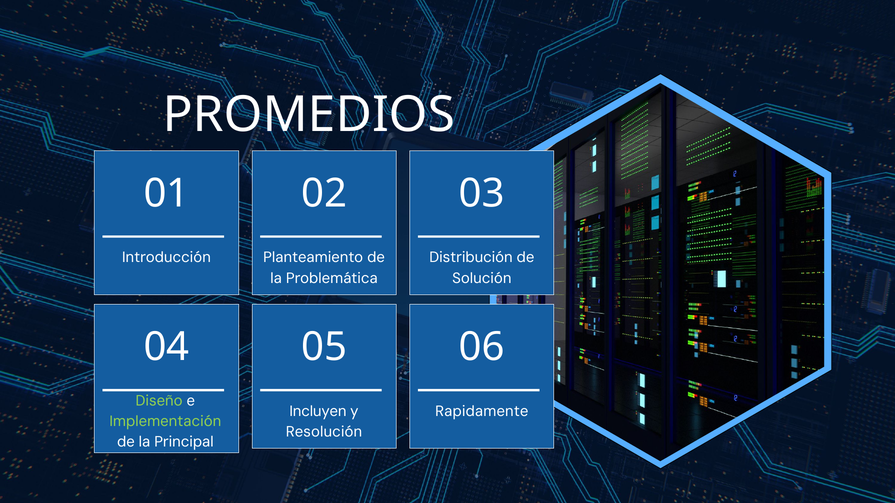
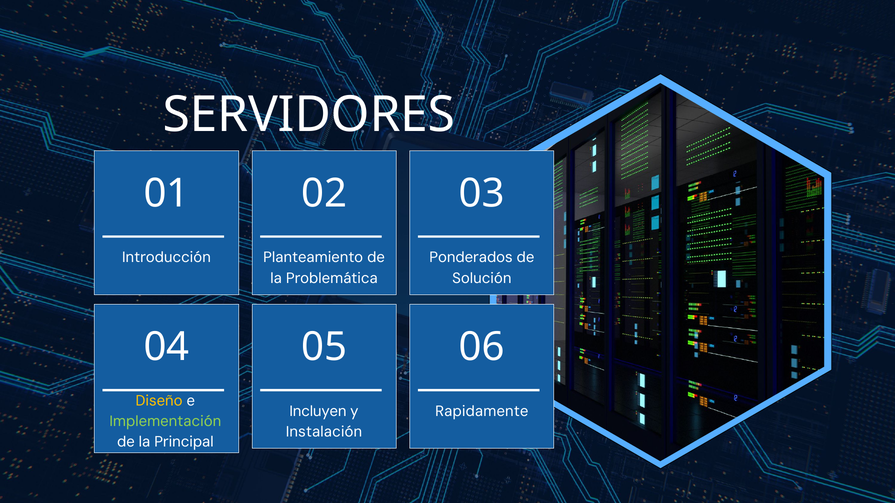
PROMEDIOS: PROMEDIOS -> SERVIDORES (309, 115)
Distribución: Distribución -> Ponderados (471, 258)
Diseño colour: light green -> yellow (159, 401)
Resolución: Resolución -> Instalación (324, 432)
